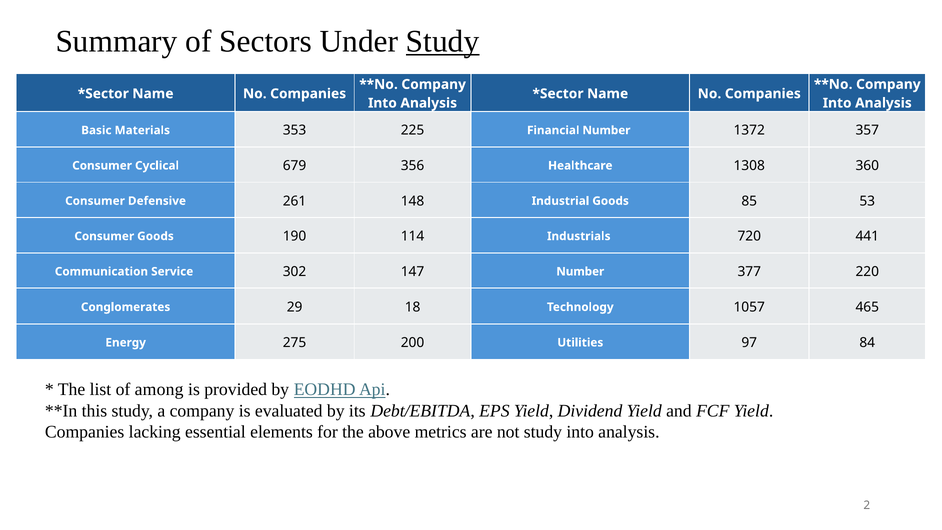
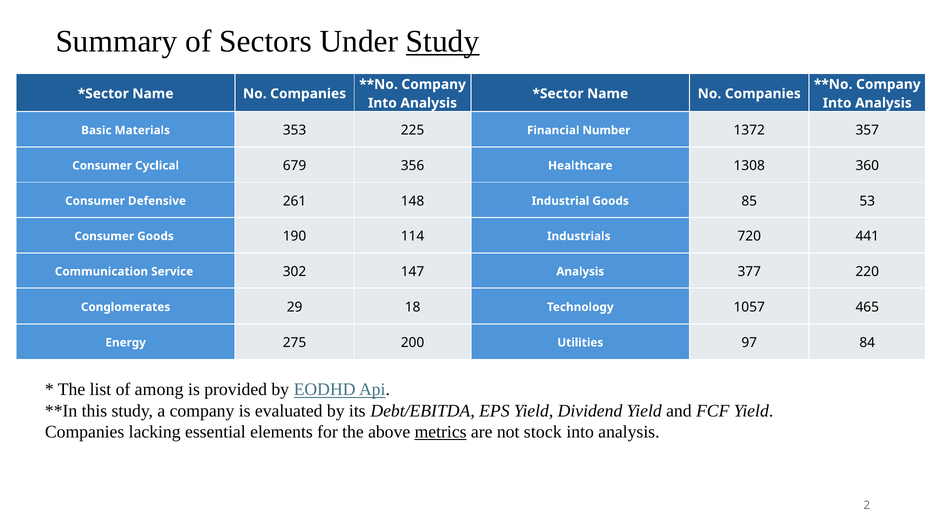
Number: Number -> Analysis (580, 271)
metrics underline: none -> present (441, 432)
not study: study -> stock (543, 432)
